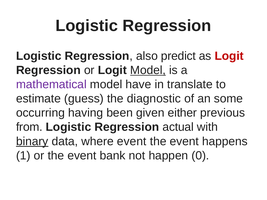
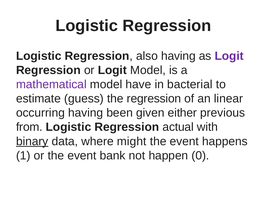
also predict: predict -> having (178, 56)
Logit colour: red -> purple (229, 56)
Model underline: present -> none (148, 70)
translate: translate -> bacterial (190, 84)
the diagnostic: diagnostic -> regression (154, 99)
some: some -> linear (228, 99)
where event: event -> might (132, 141)
